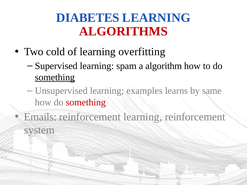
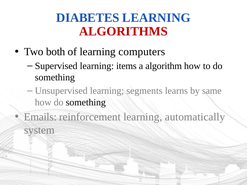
cold: cold -> both (56, 52)
overfitting: overfitting -> computers (142, 52)
spam: spam -> items (126, 66)
something underline: present -> none (55, 77)
examples: examples -> segments (144, 91)
something colour: red -> black (86, 102)
learning reinforcement: reinforcement -> automatically (195, 117)
